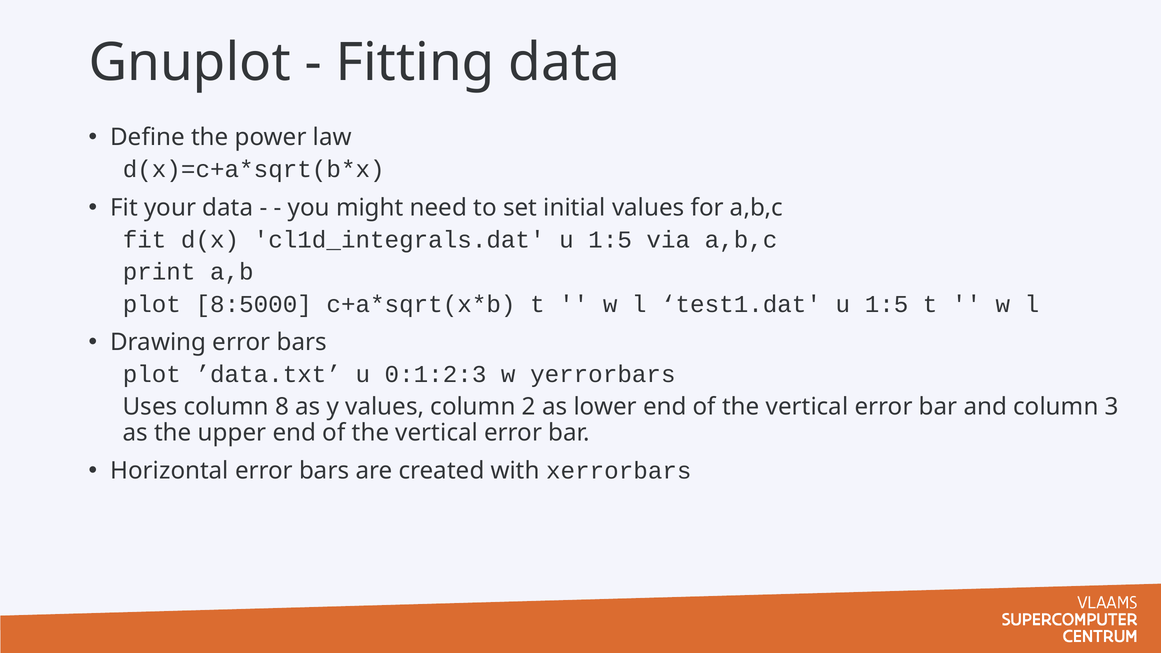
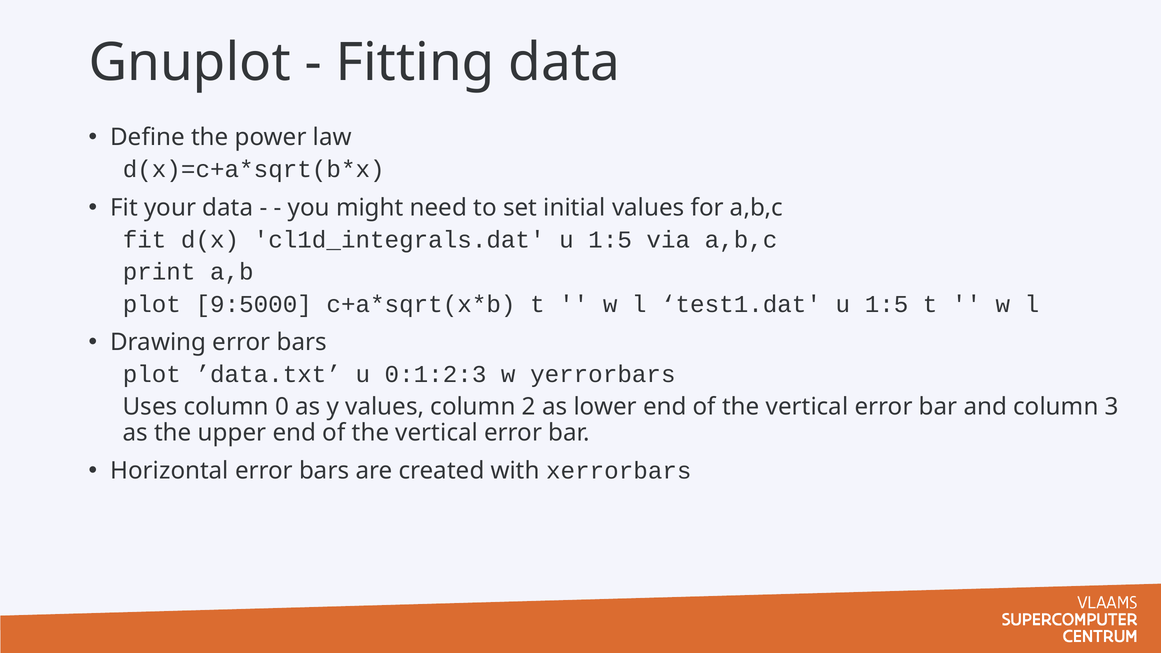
8:5000: 8:5000 -> 9:5000 (254, 304)
8: 8 -> 0 (282, 407)
